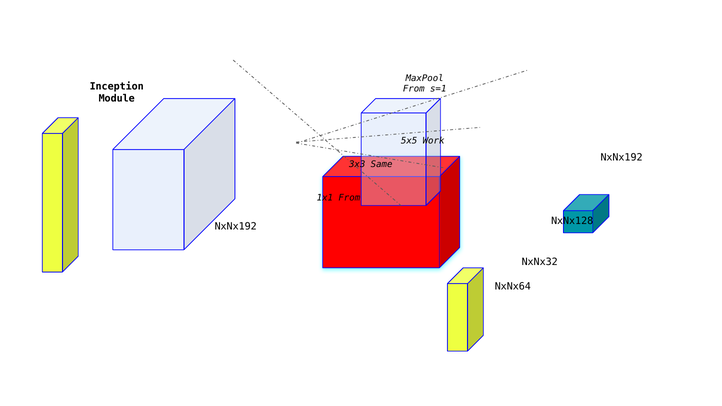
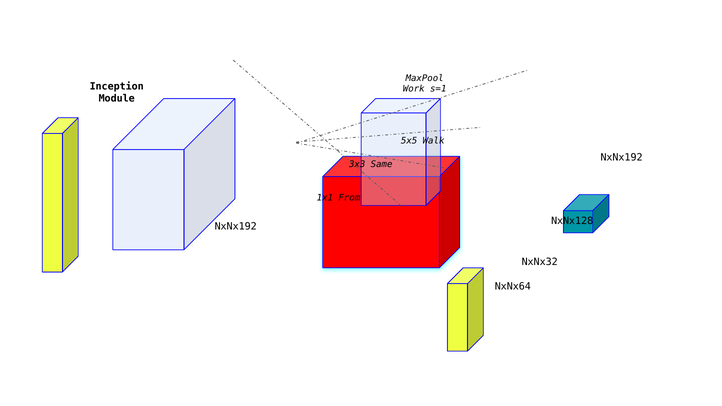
From: From -> Work (414, 89)
Work: Work -> Walk (434, 141)
